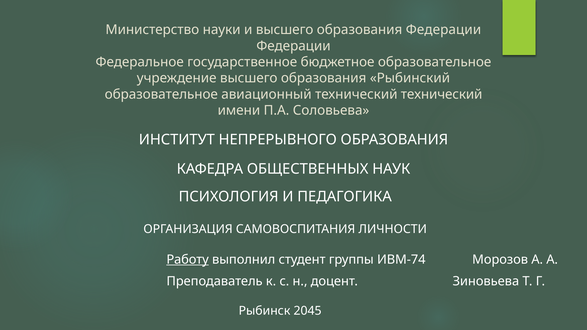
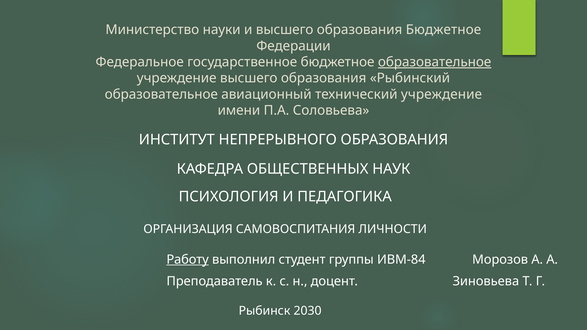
образования Федерации: Федерации -> Бюджетное (444, 30)
образовательное underline: none -> present (435, 62)
технический технический: технический -> учреждение (442, 94)
ИВМ-74: ИВМ-74 -> ИВМ-84 (401, 260)
2045: 2045 -> 2030 (308, 311)
